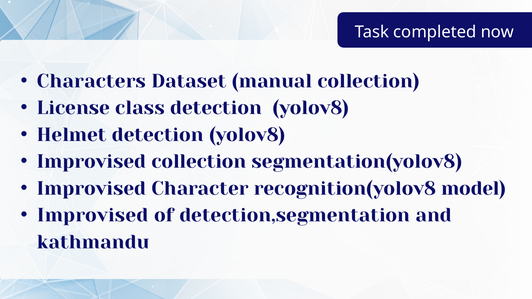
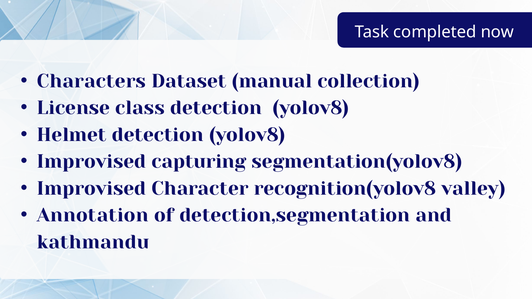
Improvised collection: collection -> capturing (199, 162)
model: model -> valley (473, 189)
Improvised: Improvised -> Annotation (93, 216)
